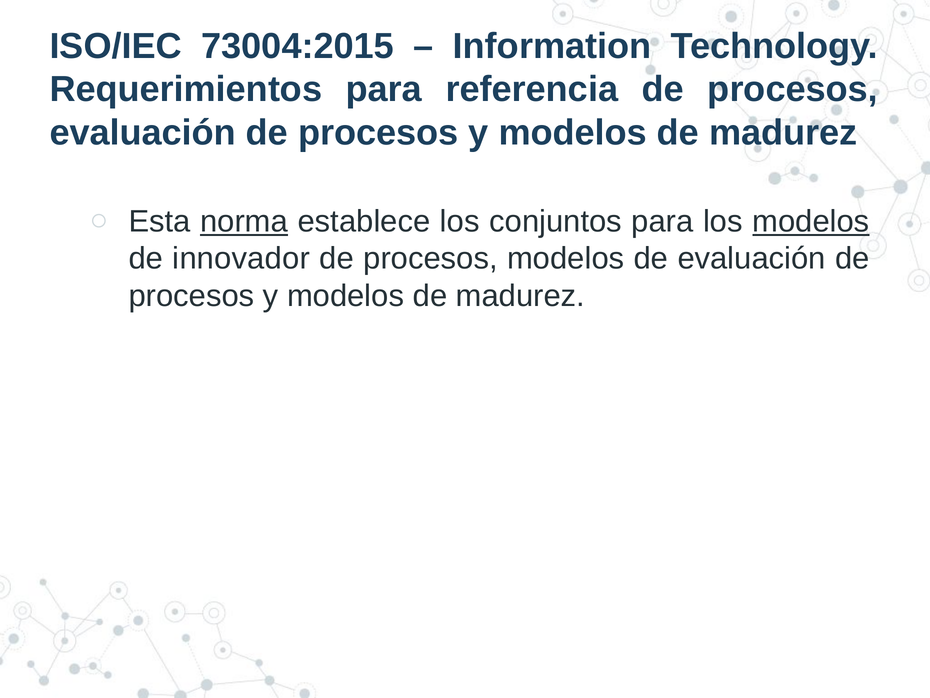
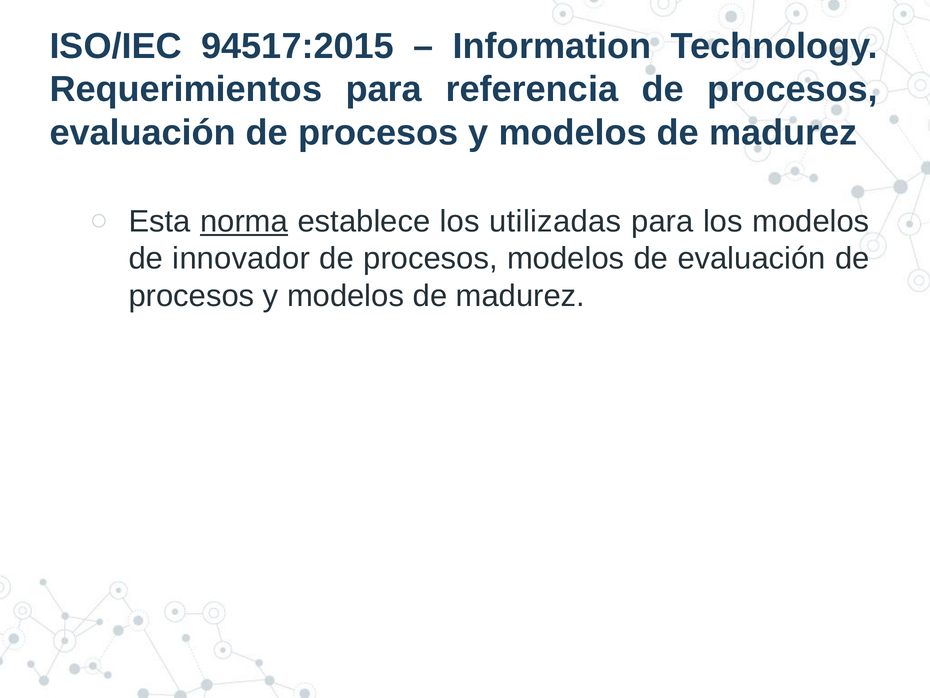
73004:2015: 73004:2015 -> 94517:2015 (298, 46)
conjuntos: conjuntos -> utilizadas (555, 221)
modelos underline: present -> none (811, 221)
